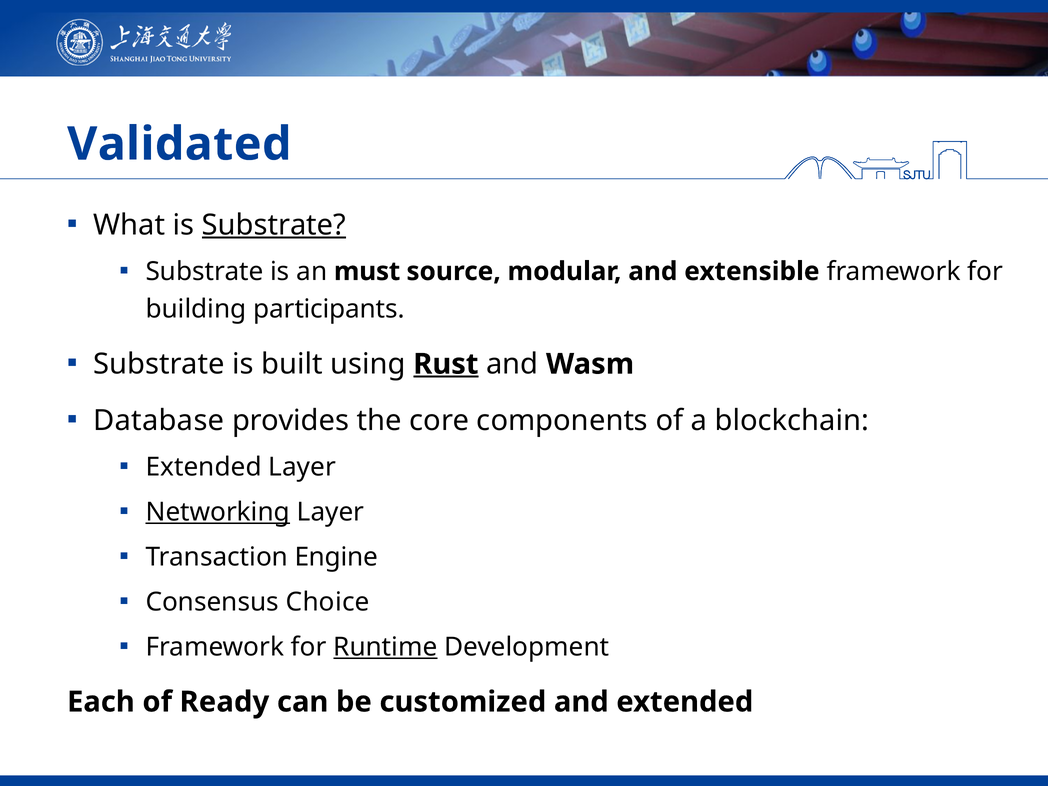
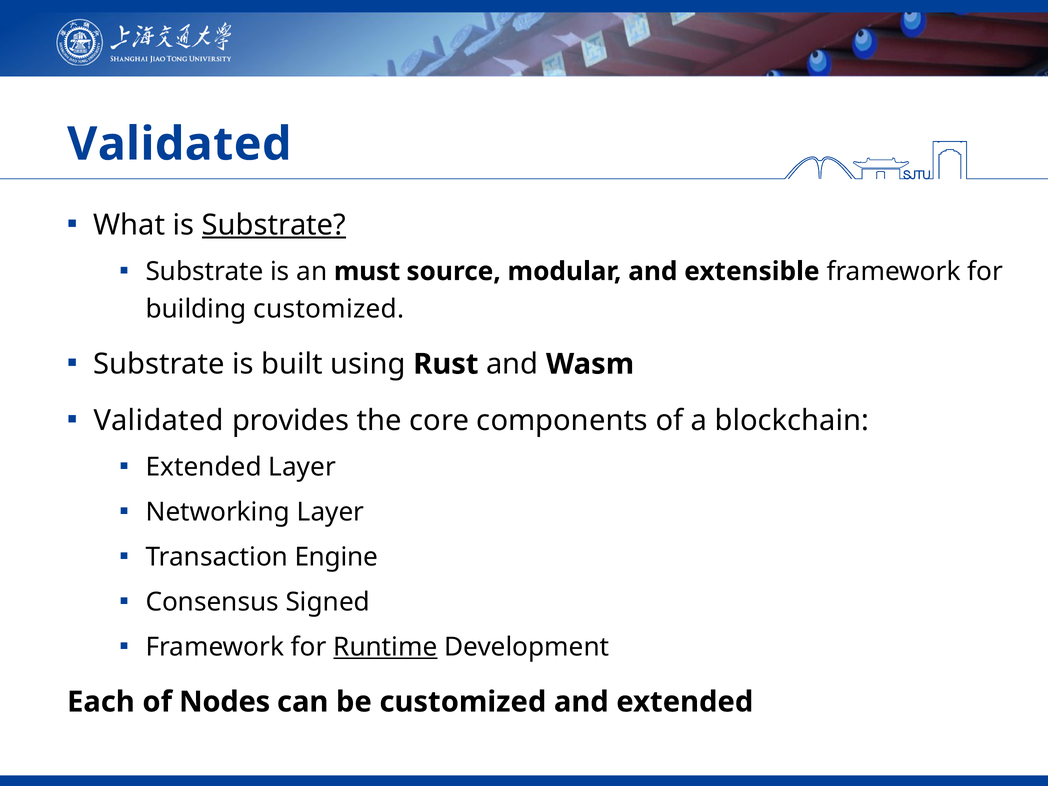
building participants: participants -> customized (329, 309)
Rust underline: present -> none (446, 364)
Database: Database -> Validated (159, 421)
Networking underline: present -> none (218, 512)
Choice: Choice -> Signed (328, 602)
Ready: Ready -> Nodes (225, 702)
